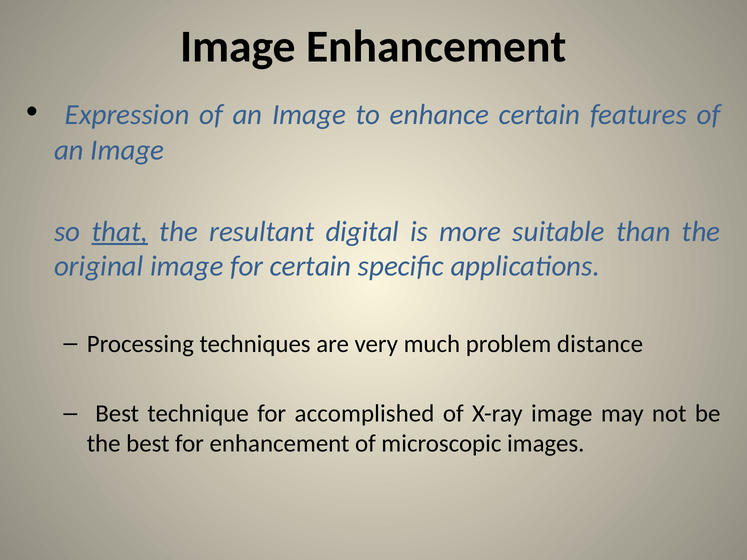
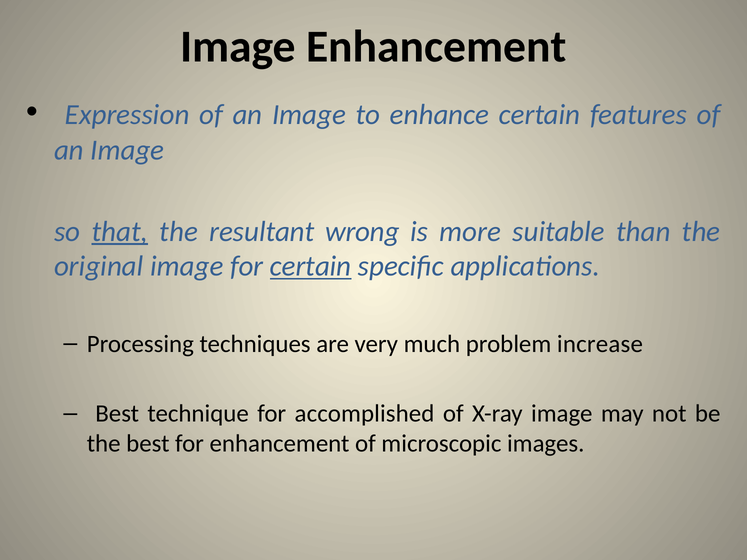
digital: digital -> wrong (362, 232)
certain underline: none -> present (311, 266)
distance: distance -> increase (600, 344)
